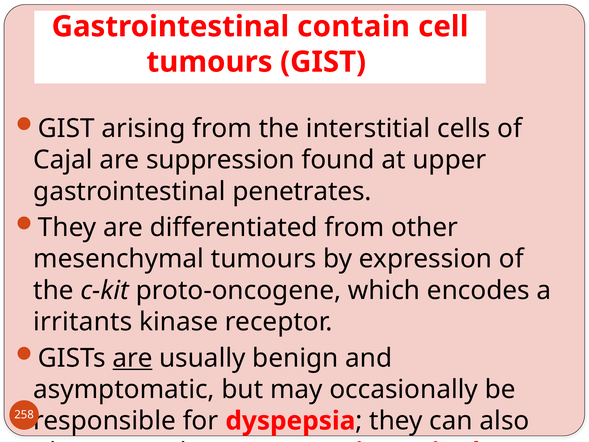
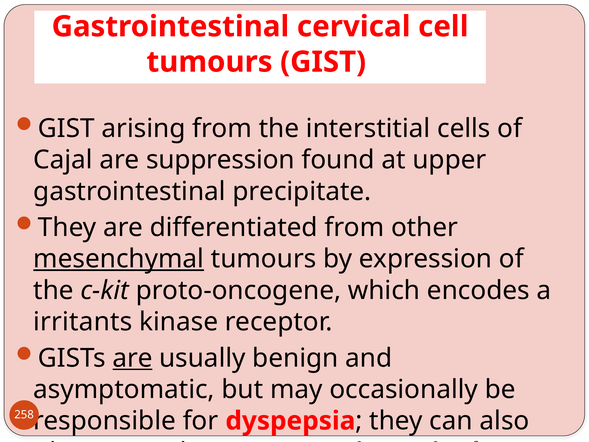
contain: contain -> cervical (354, 27)
penetrates: penetrates -> precipitate (302, 191)
mesenchymal underline: none -> present (119, 259)
